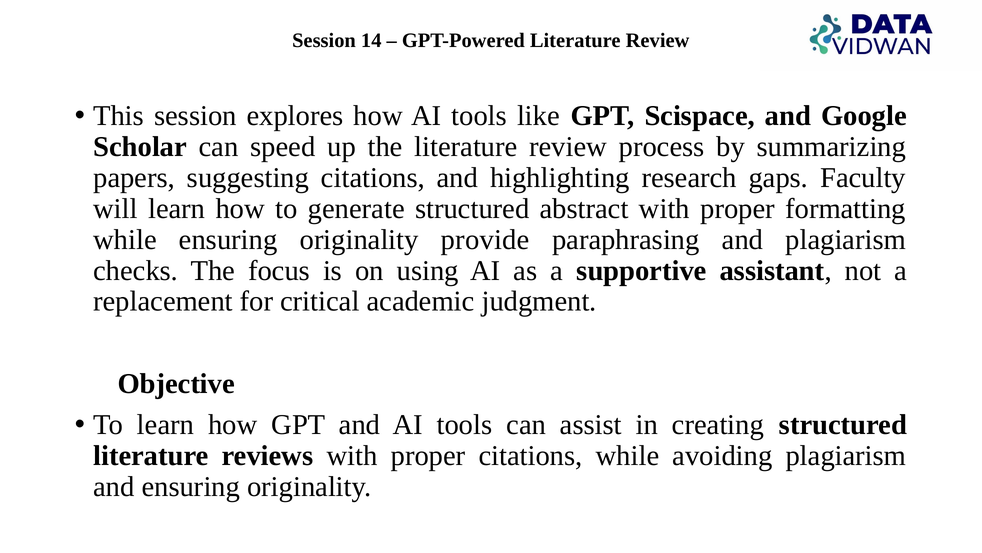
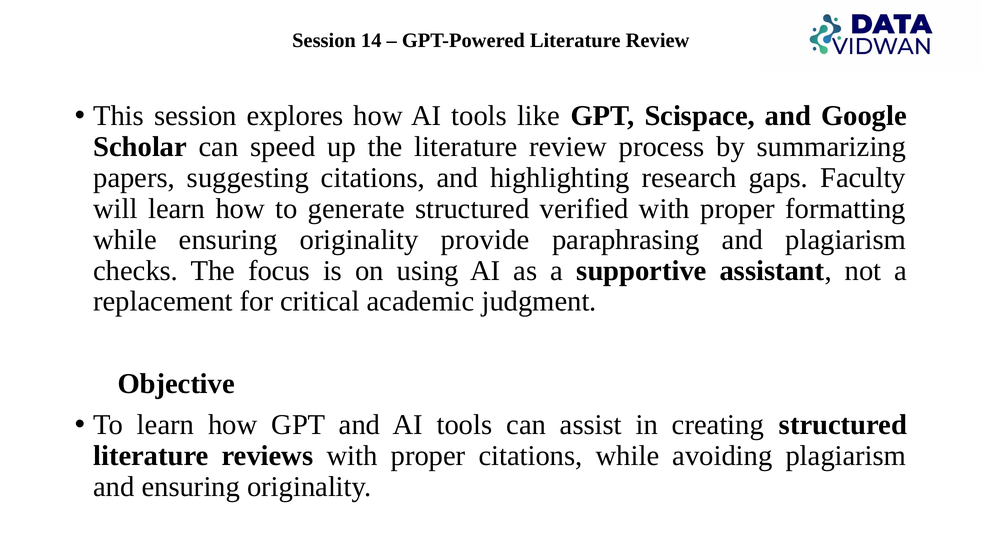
abstract: abstract -> verified (584, 208)
